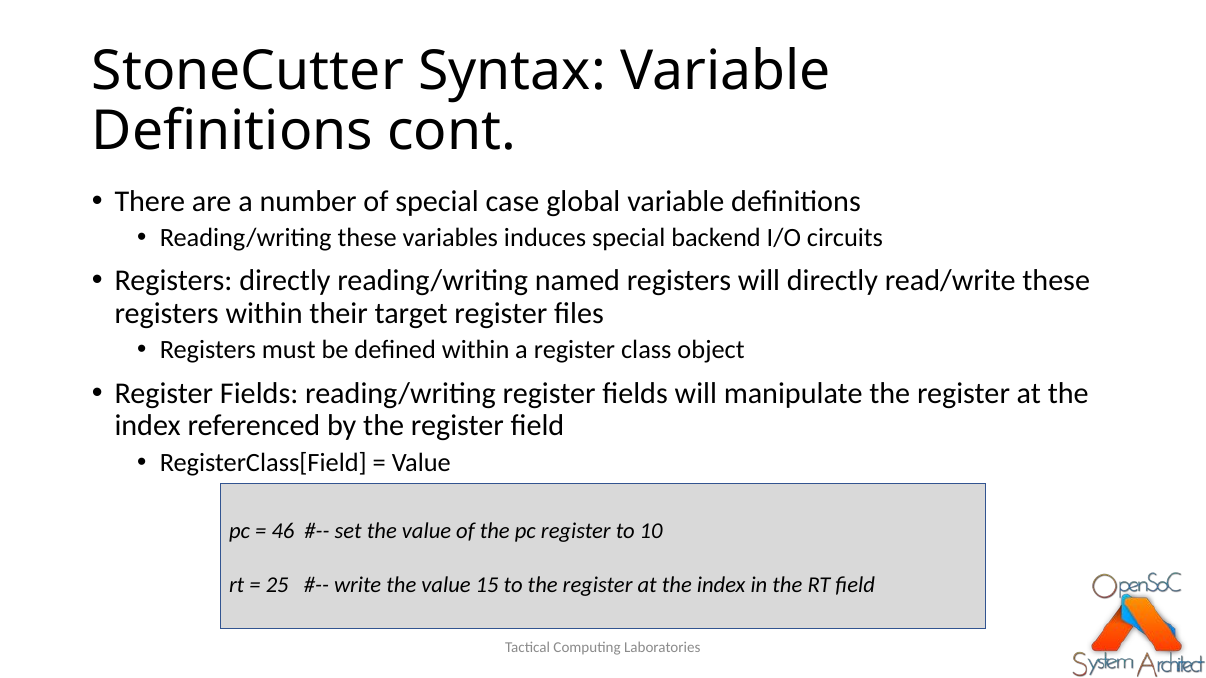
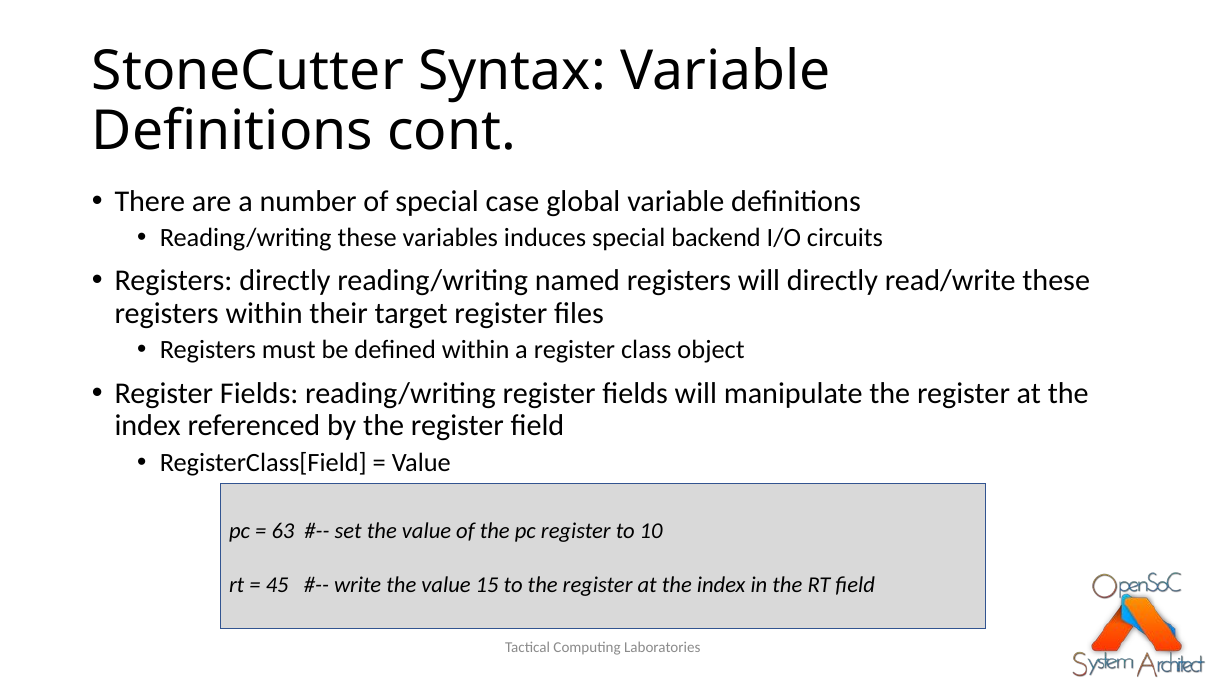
46: 46 -> 63 (283, 531)
25: 25 -> 45 (277, 585)
